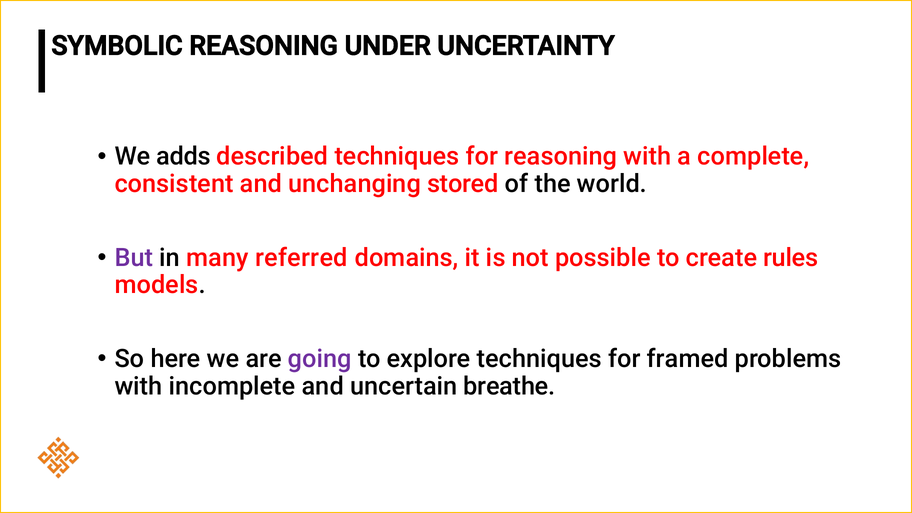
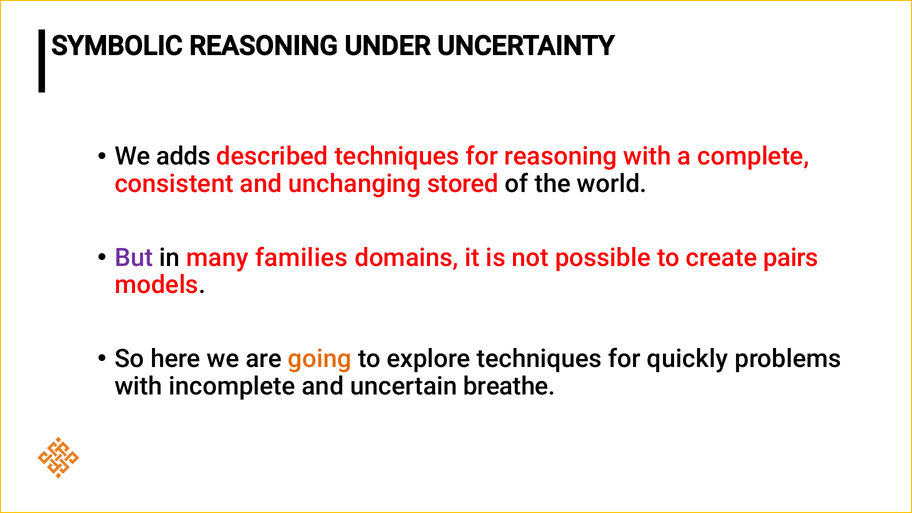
referred: referred -> families (301, 258)
rules: rules -> pairs (791, 258)
going colour: purple -> orange (320, 359)
framed: framed -> quickly (688, 359)
